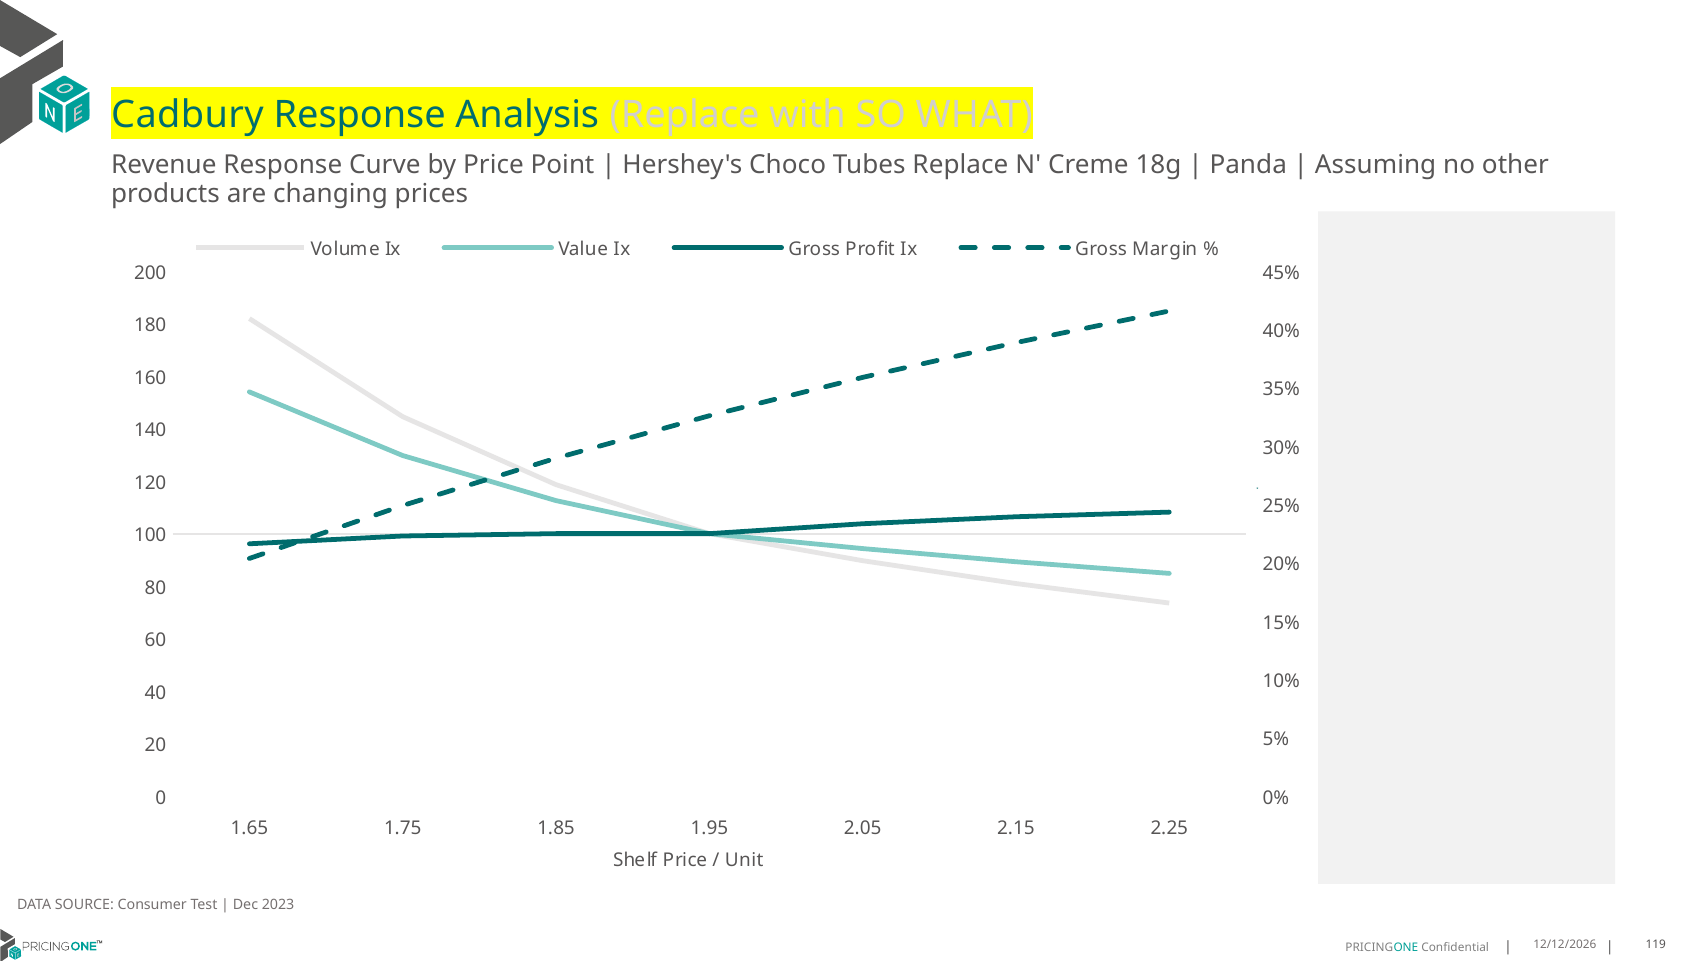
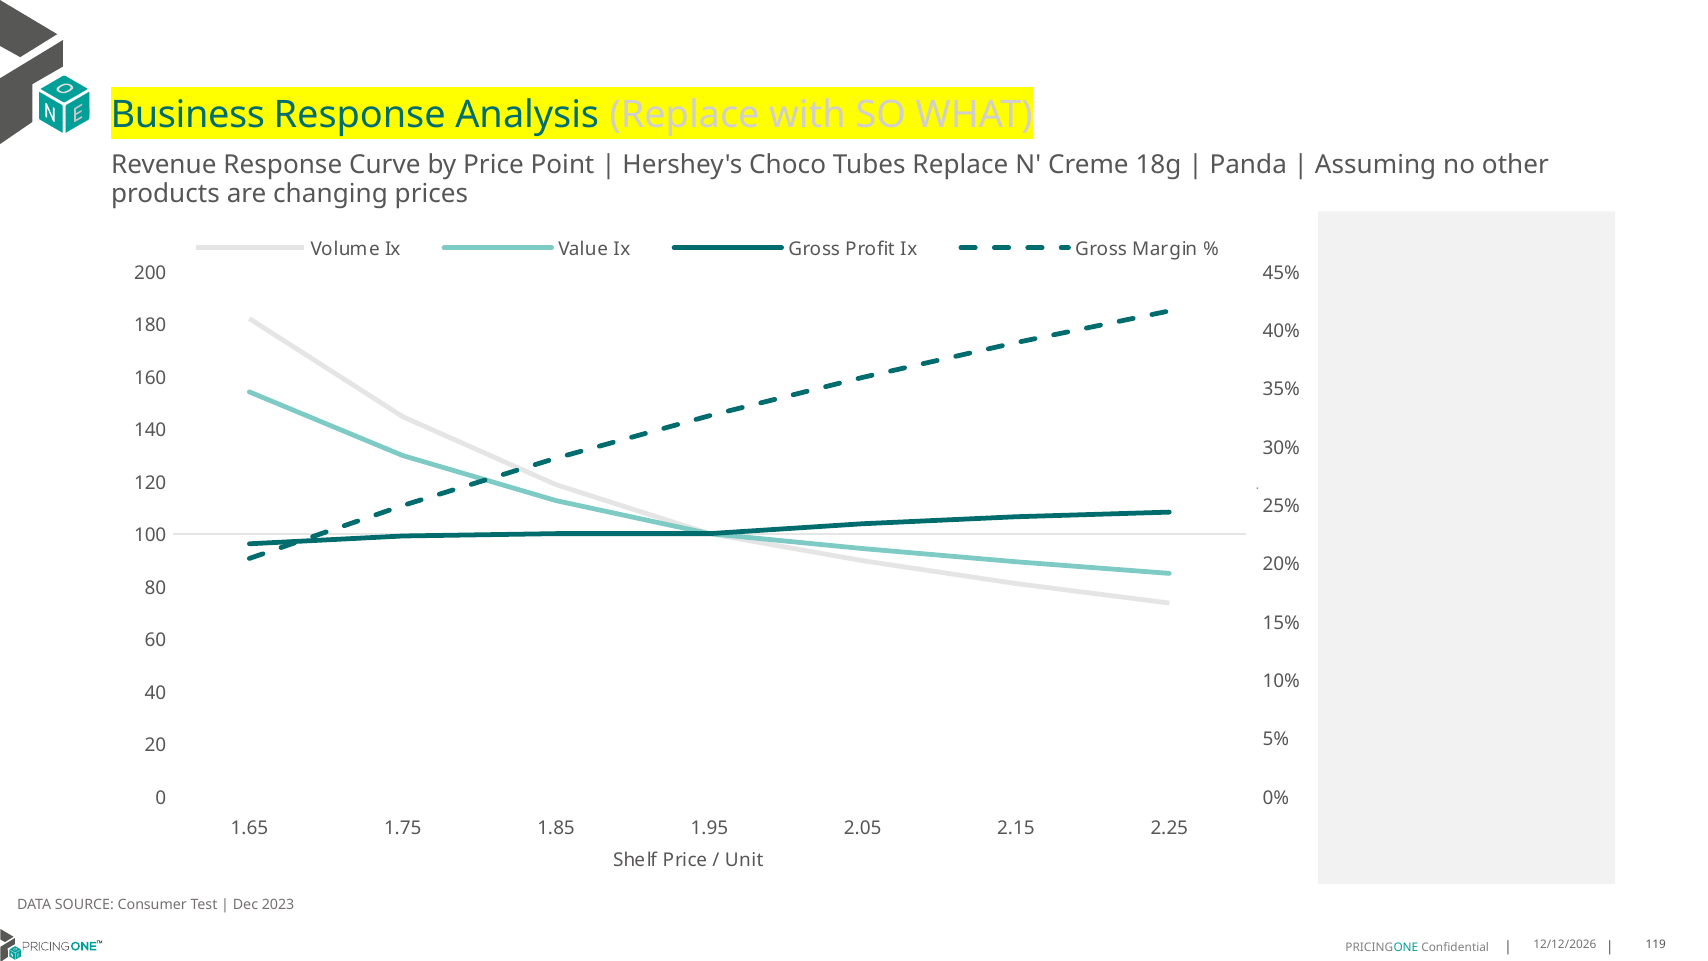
Cadbury: Cadbury -> Business (188, 115)
